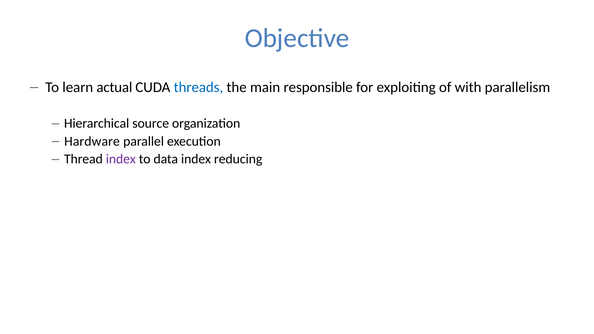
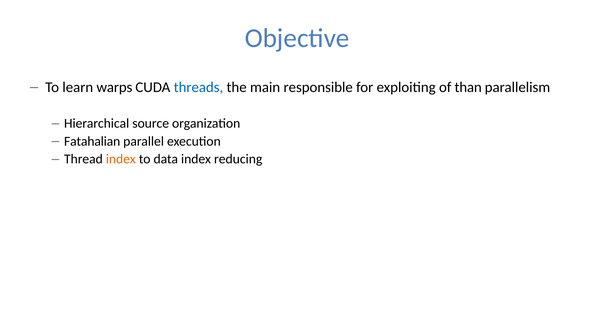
actual: actual -> warps (114, 87)
with: with -> than (468, 87)
Hardware: Hardware -> Fatahalian (92, 141)
index colour: purple -> orange (121, 159)
